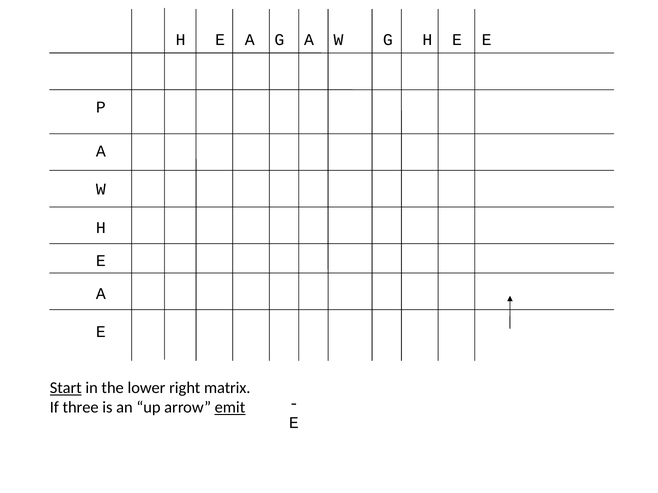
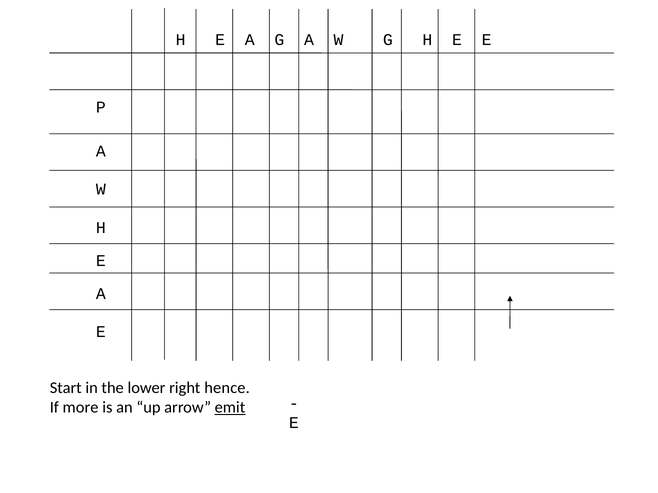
Start underline: present -> none (66, 388)
matrix: matrix -> hence (227, 388)
three: three -> more (81, 408)
